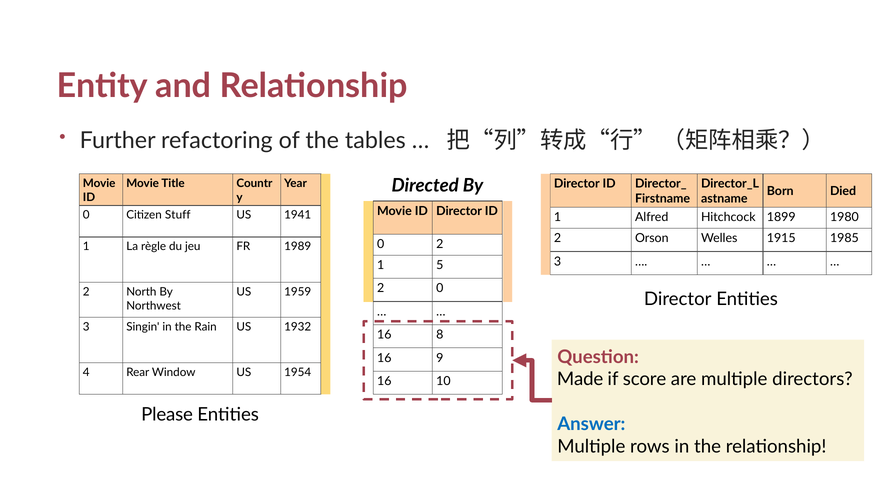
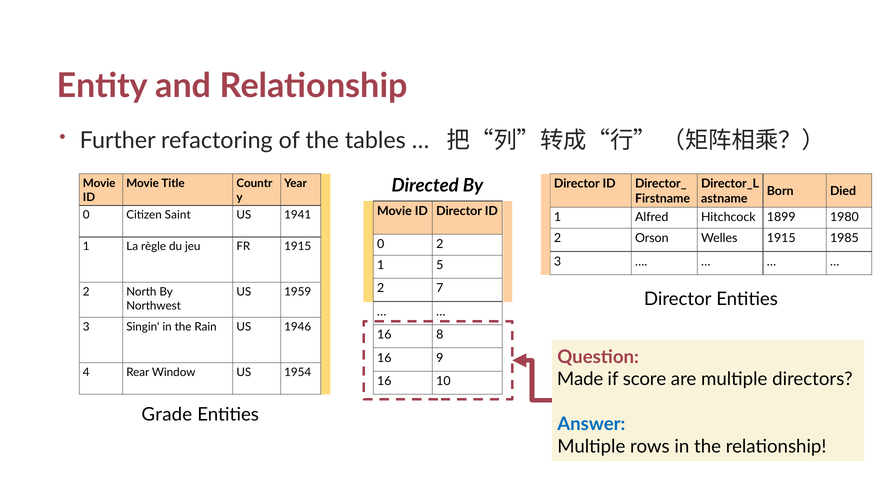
Stuff: Stuff -> Saint (178, 215)
FR 1989: 1989 -> 1915 (298, 247)
2 0: 0 -> 7 (440, 289)
1932: 1932 -> 1946 (298, 327)
Please: Please -> Grade (167, 415)
